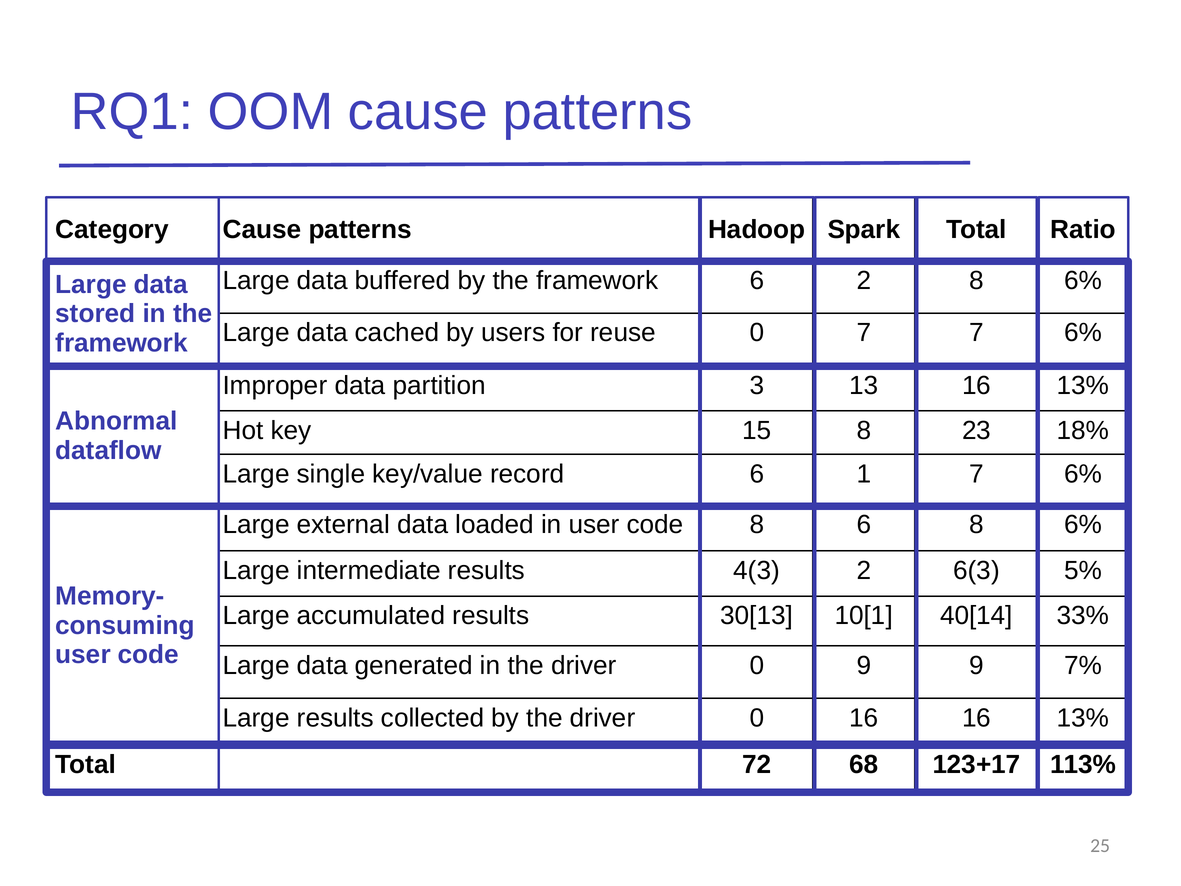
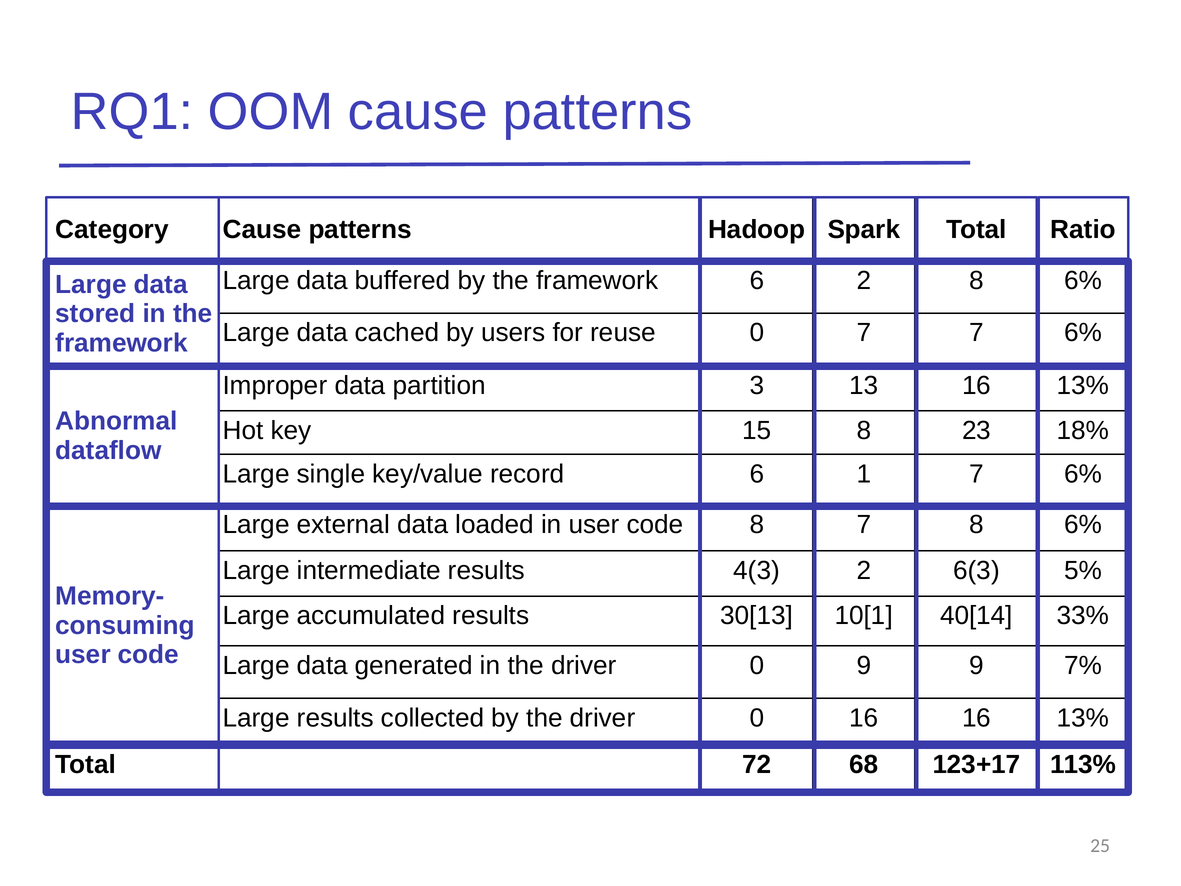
8 6: 6 -> 7 (864, 525)
